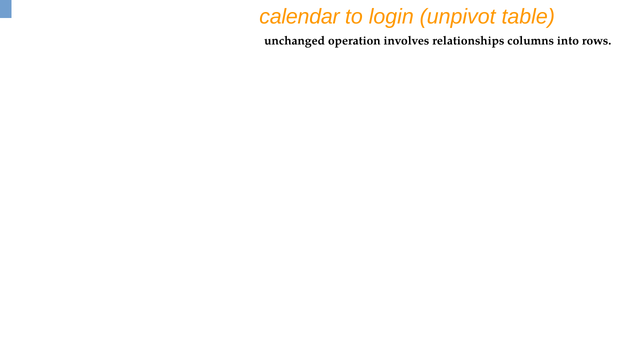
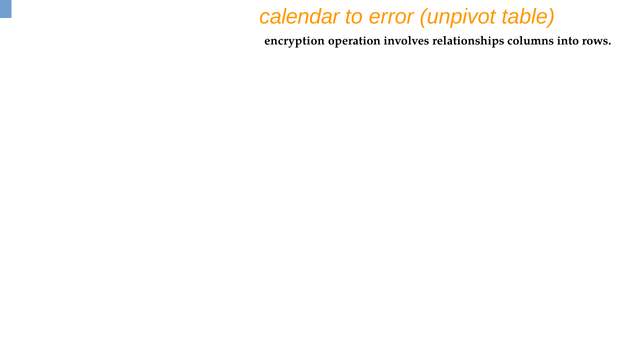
login: login -> error (391, 17)
unchanged: unchanged -> encryption (295, 41)
